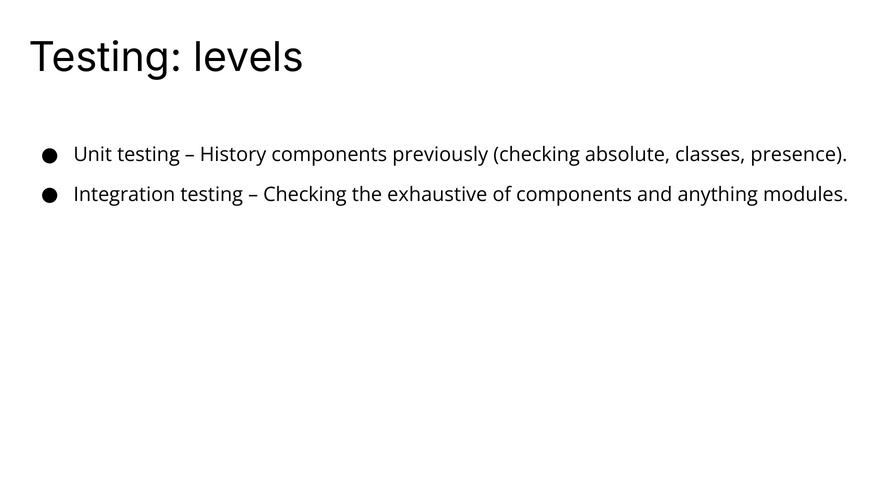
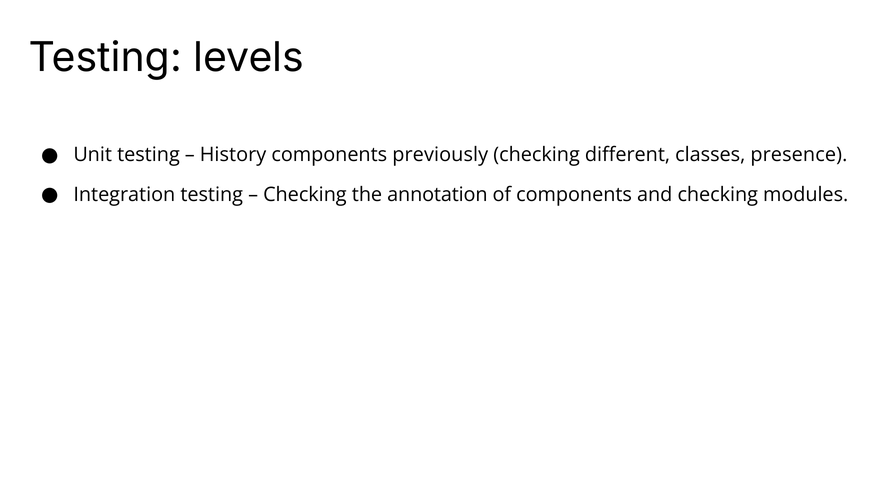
absolute: absolute -> different (628, 155)
exhaustive: exhaustive -> annotation (437, 195)
and anything: anything -> checking (718, 195)
